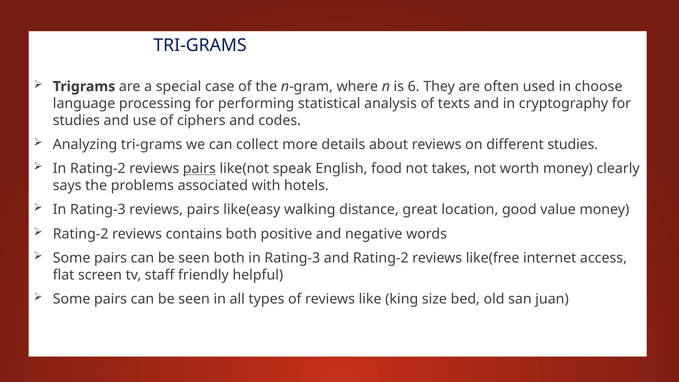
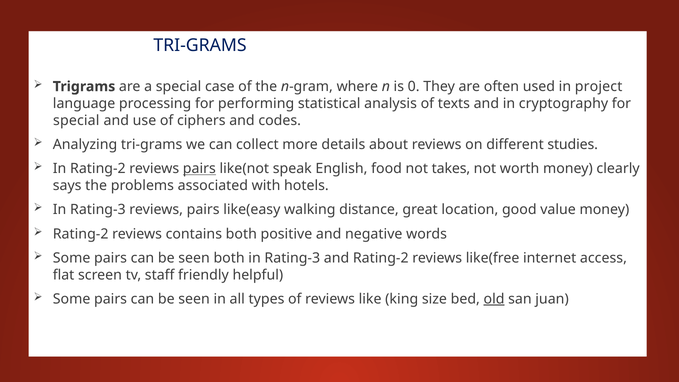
6: 6 -> 0 (414, 87)
choose: choose -> project (599, 87)
studies: studies -> special (76, 121)
old underline: none -> present (494, 299)
